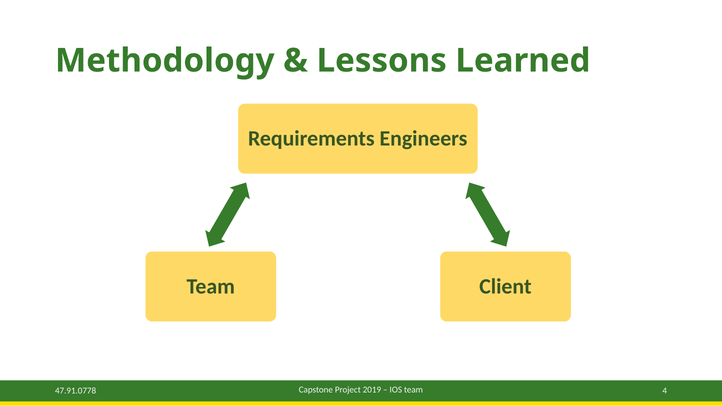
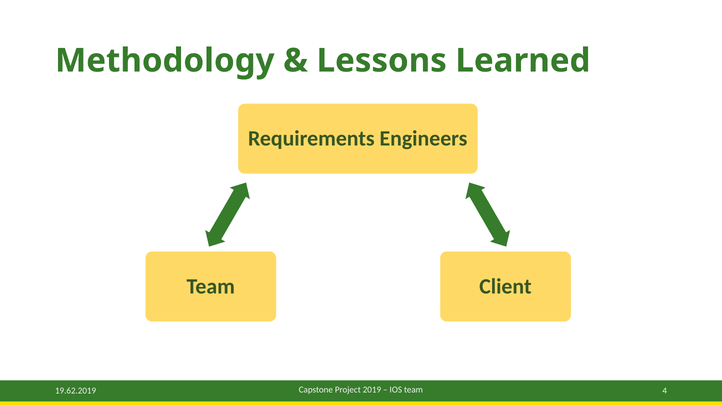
47.91.0778: 47.91.0778 -> 19.62.2019 (76, 391)
